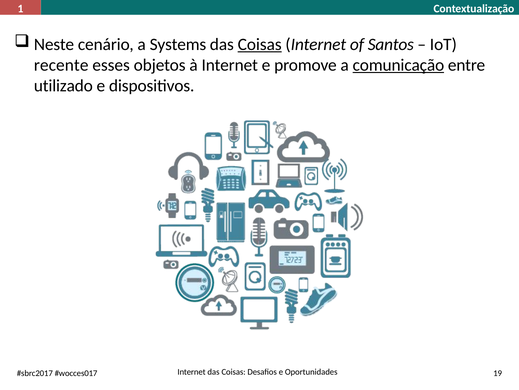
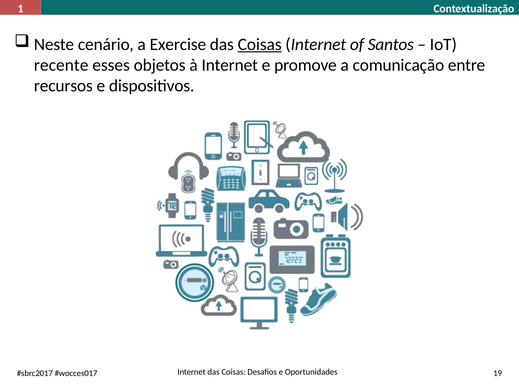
Systems: Systems -> Exercise (178, 44)
comunicação underline: present -> none (398, 65)
utilizado: utilizado -> recursos (63, 86)
